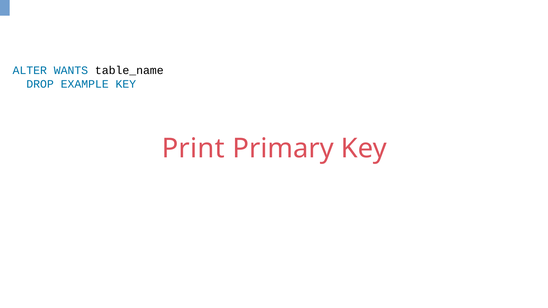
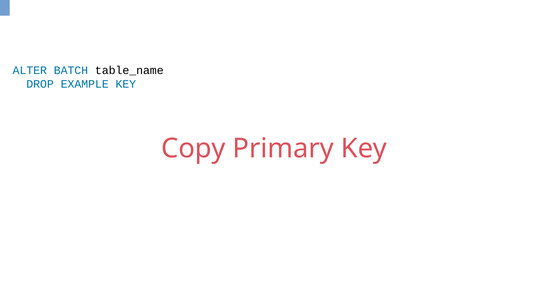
WANTS: WANTS -> BATCH (71, 71)
Print: Print -> Copy (193, 149)
